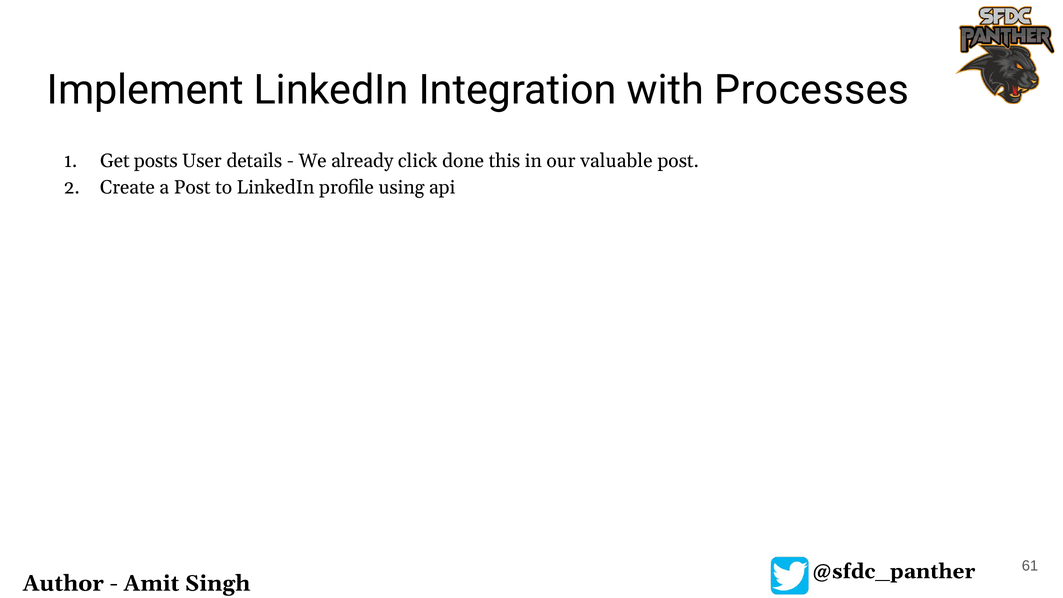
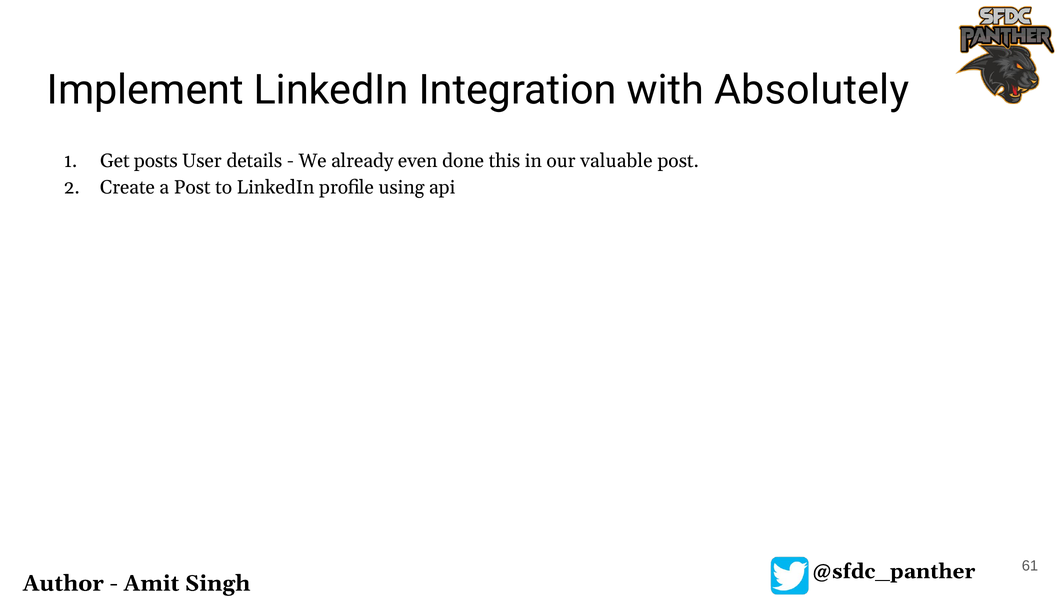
Processes: Processes -> Absolutely (812, 90)
click: click -> even (418, 161)
